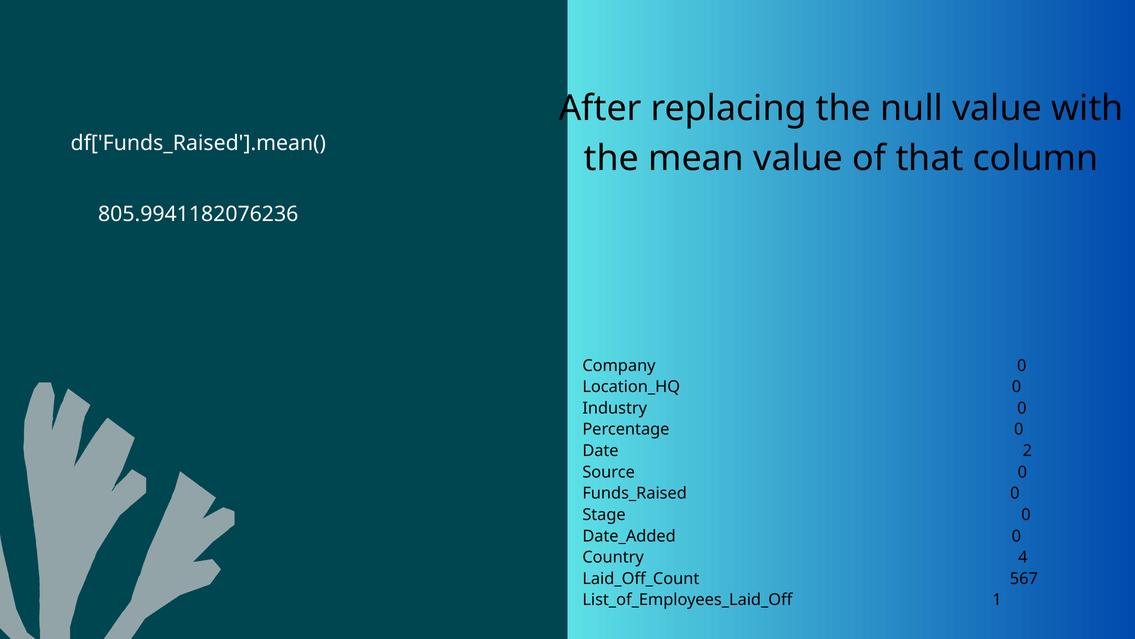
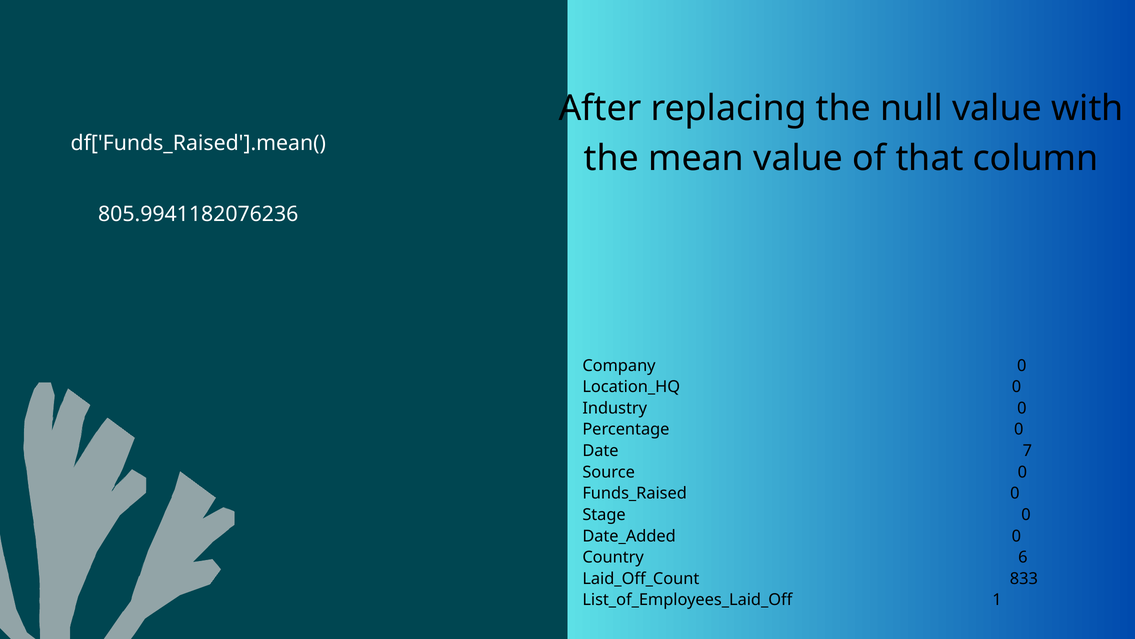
2: 2 -> 7 (1027, 450)
4: 4 -> 6 (1023, 557)
567: 567 -> 833 (1024, 578)
